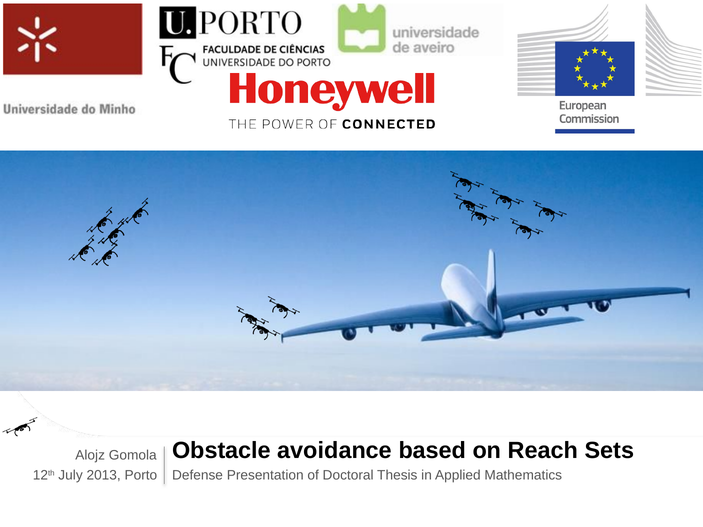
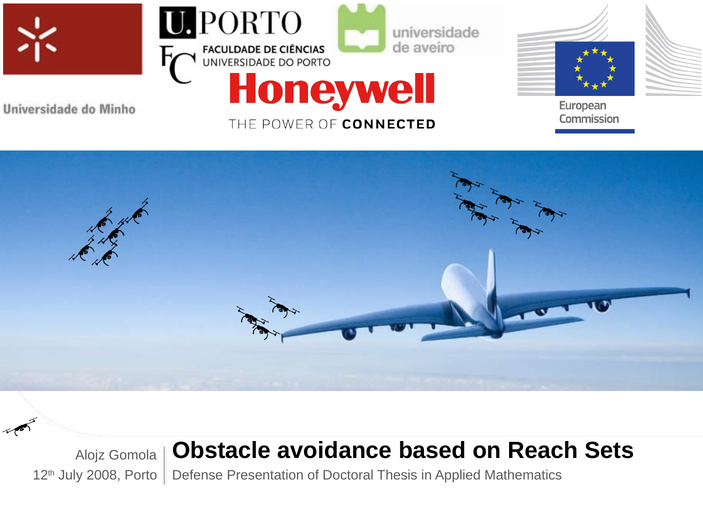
2013: 2013 -> 2008 (104, 475)
